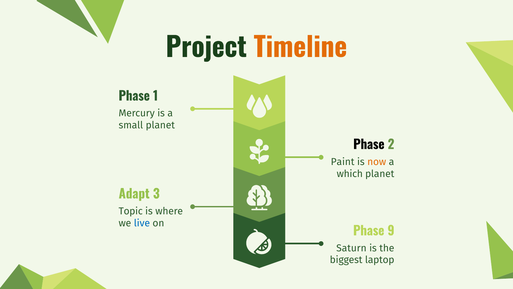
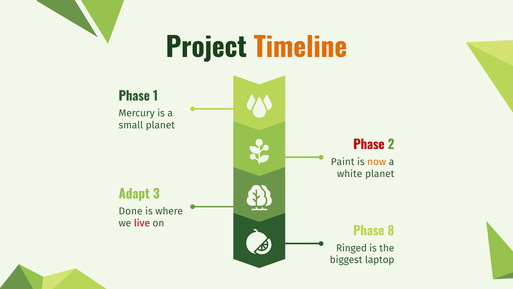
Phase colour: black -> red (369, 145)
which: which -> white (350, 173)
Topic: Topic -> Done (131, 211)
live colour: blue -> red (142, 223)
9: 9 -> 8 (391, 231)
Saturn: Saturn -> Ringed (352, 248)
